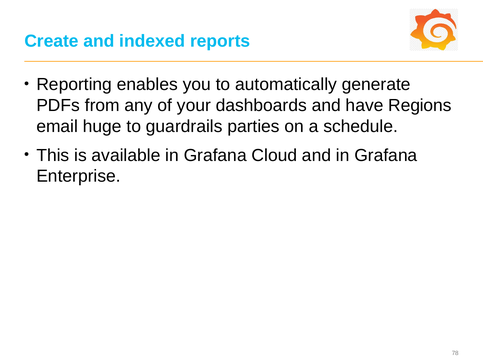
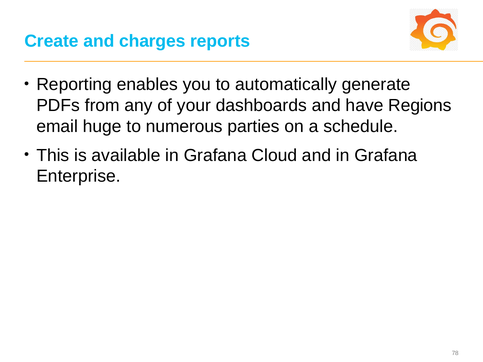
indexed: indexed -> charges (152, 41)
guardrails: guardrails -> numerous (184, 126)
